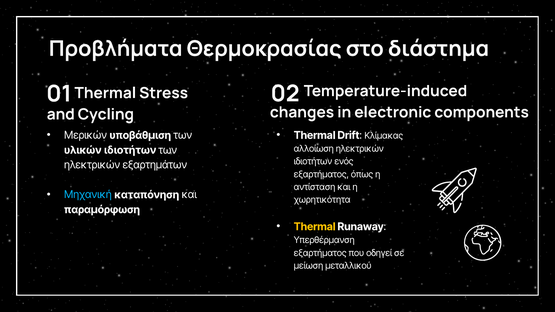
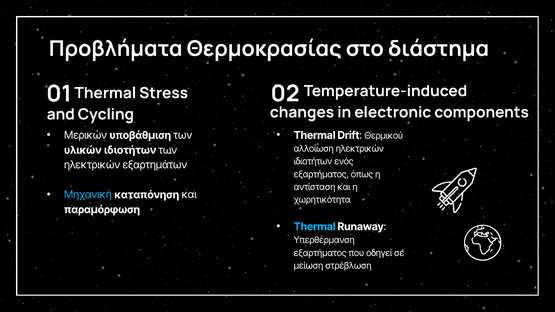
Κλίμακας: Κλίμακας -> Θερμικού (384, 136)
Thermal colour: yellow -> light blue (315, 227)
μεταλλικού: μεταλλικού -> στρέβλωση (348, 266)
